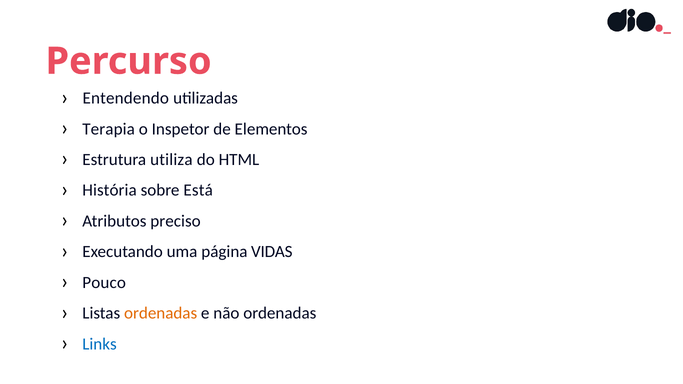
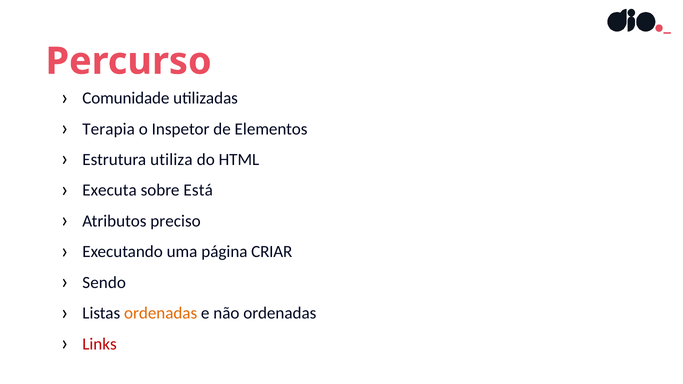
Entendendo: Entendendo -> Comunidade (126, 98)
História: História -> Executa (110, 190)
VIDAS: VIDAS -> CRIAR (272, 252)
Pouco: Pouco -> Sendo (104, 283)
Links colour: blue -> red (100, 344)
